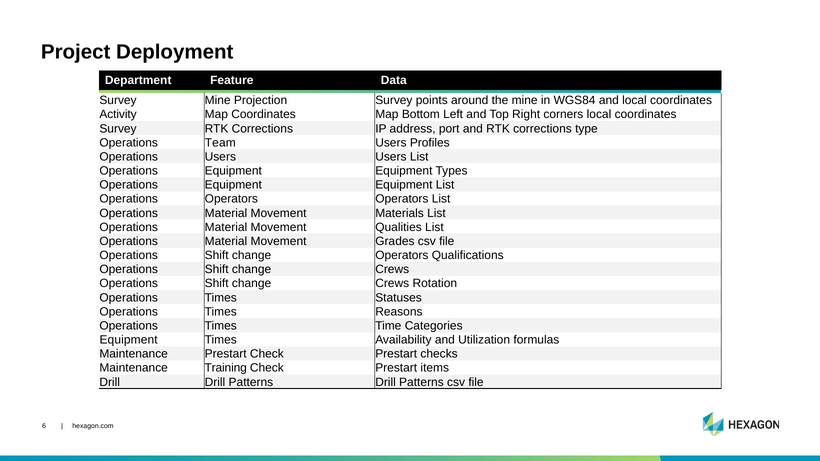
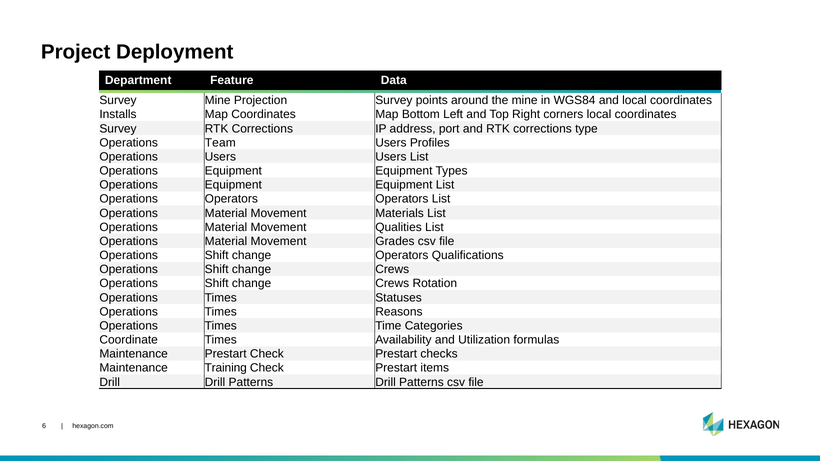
Activity: Activity -> Installs (118, 115)
Equipment: Equipment -> Coordinate (129, 340)
